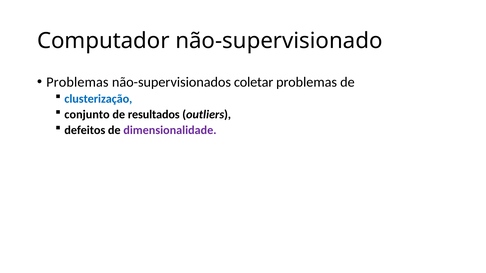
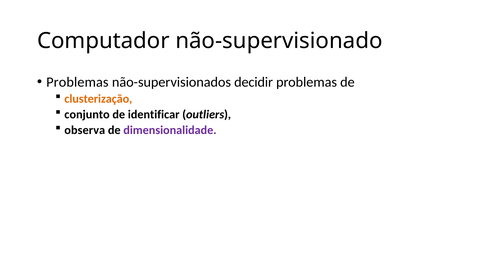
coletar: coletar -> decidir (254, 82)
clusterização colour: blue -> orange (98, 99)
resultados: resultados -> identificar (154, 115)
defeitos: defeitos -> observa (85, 130)
